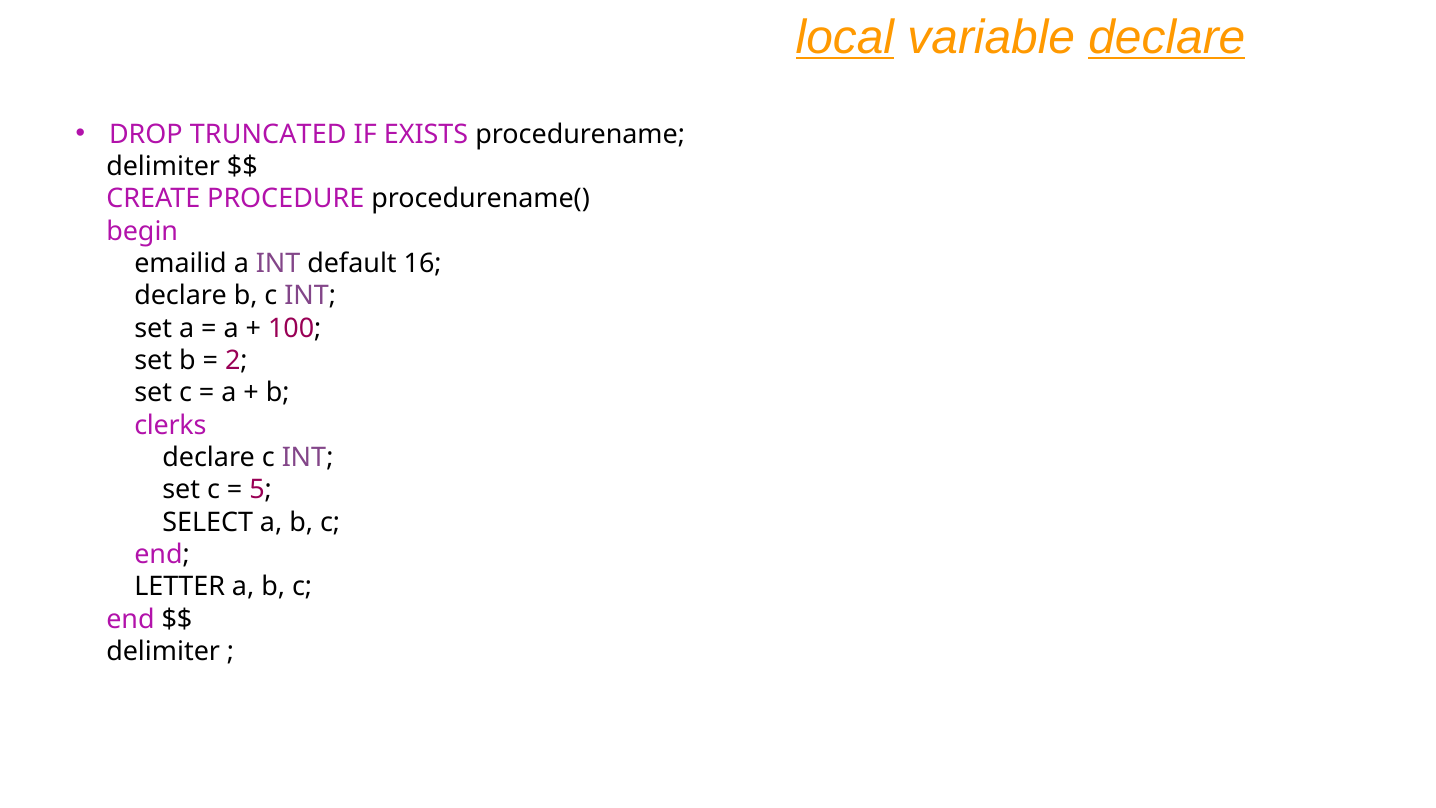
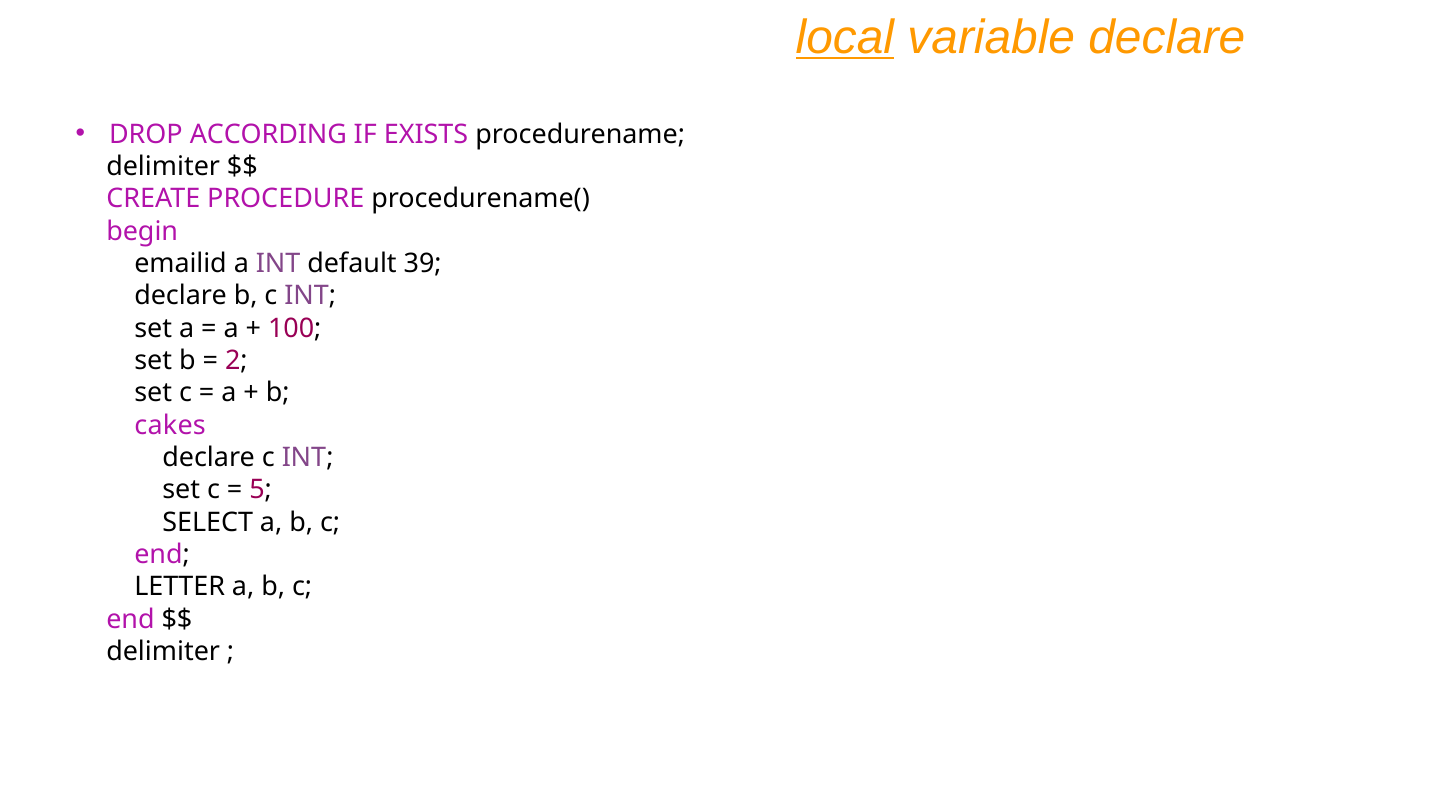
declare underline: present -> none (1167, 37)
TRUNCATED: TRUNCATED -> ACCORDING (268, 134)
16: 16 -> 39 (423, 264)
clerks: clerks -> cakes (170, 425)
